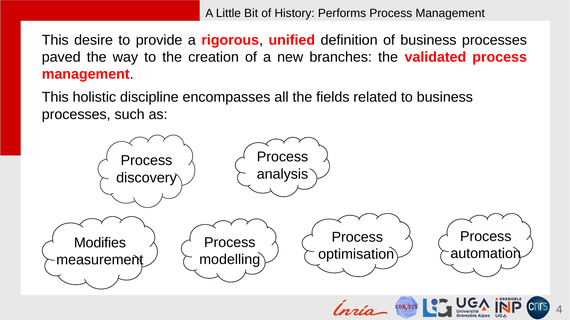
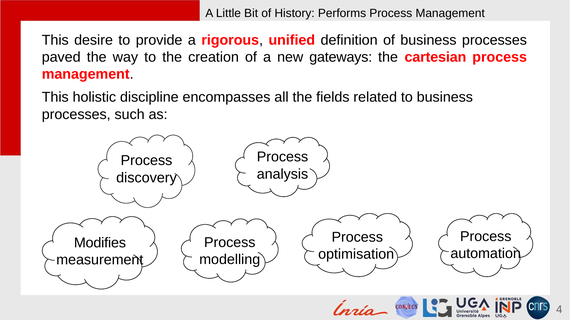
branches: branches -> gateways (341, 57)
validated: validated -> cartesian (435, 57)
